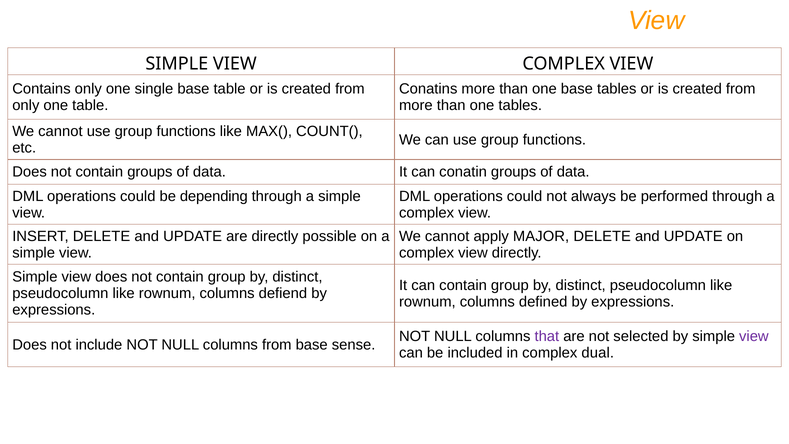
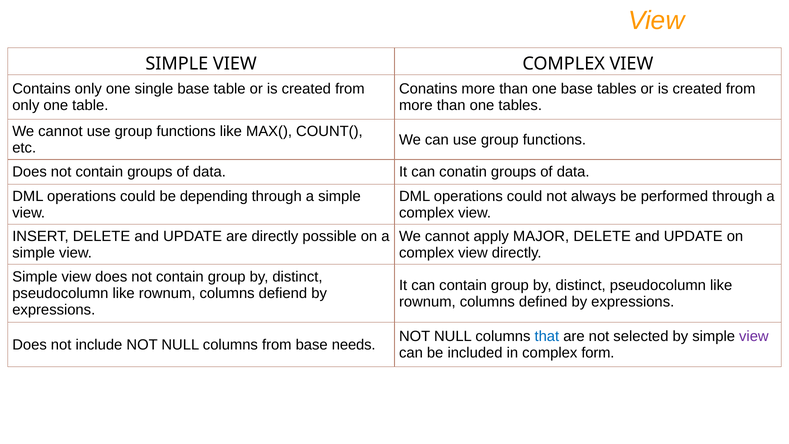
that colour: purple -> blue (547, 336)
sense: sense -> needs (354, 345)
dual: dual -> form (598, 353)
